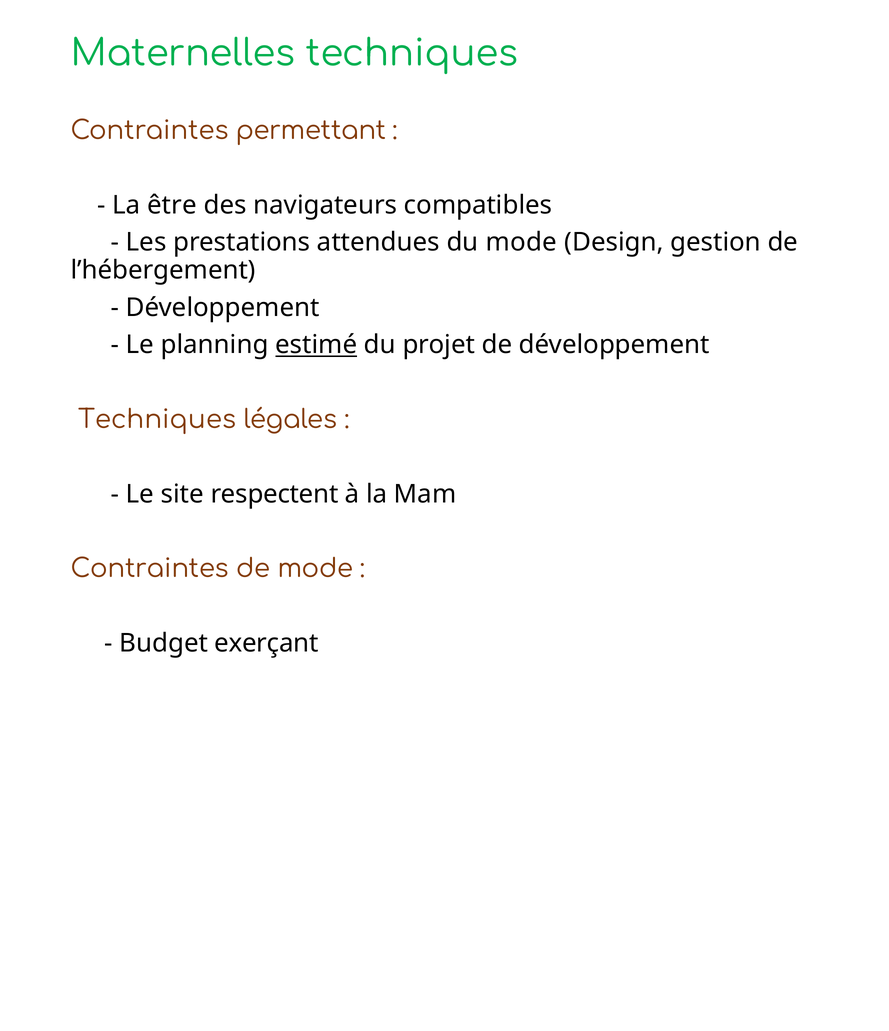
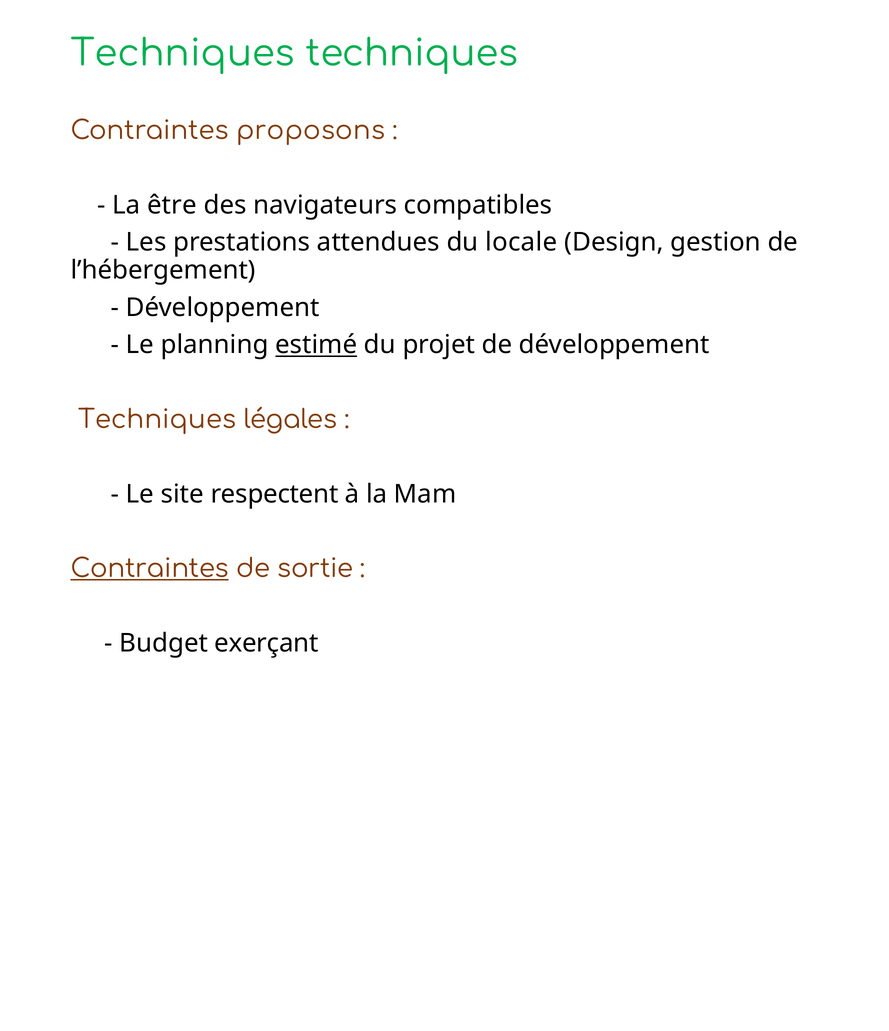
Maternelles: Maternelles -> Techniques (183, 54)
permettant: permettant -> proposons (311, 130)
du mode: mode -> locale (521, 242)
Contraintes underline: none -> present (150, 569)
de mode: mode -> sortie (315, 569)
